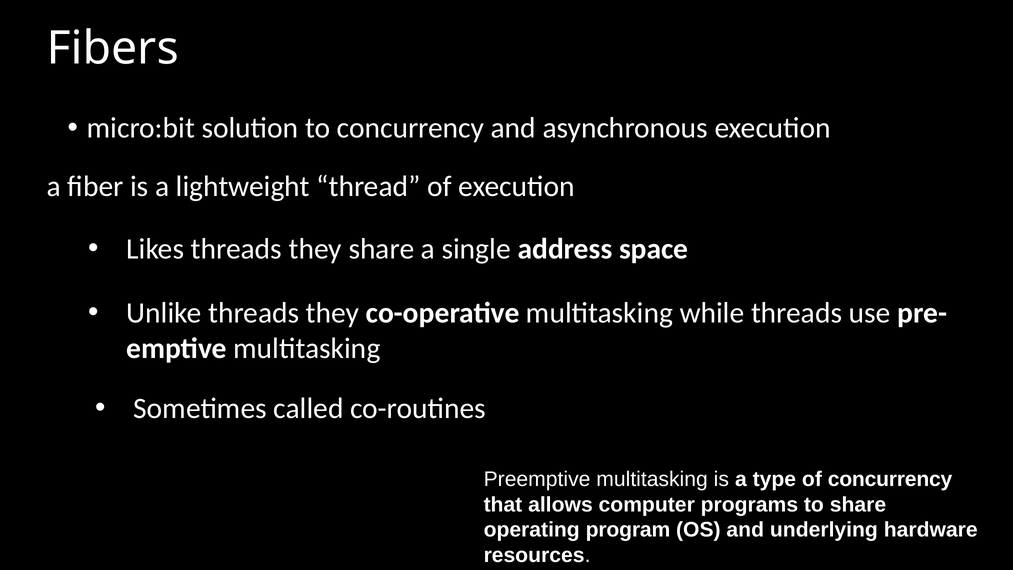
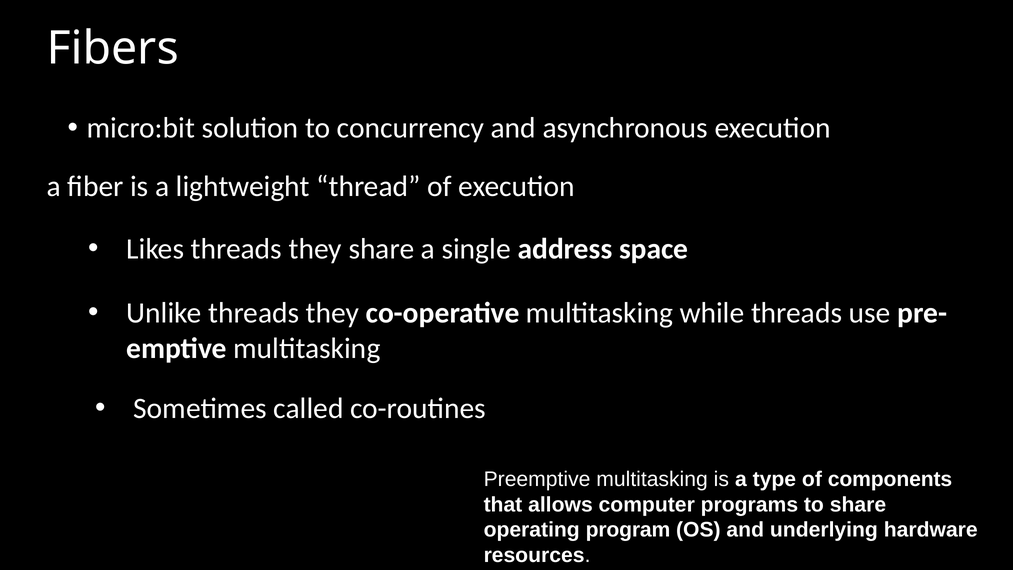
of concurrency: concurrency -> components (890, 479)
